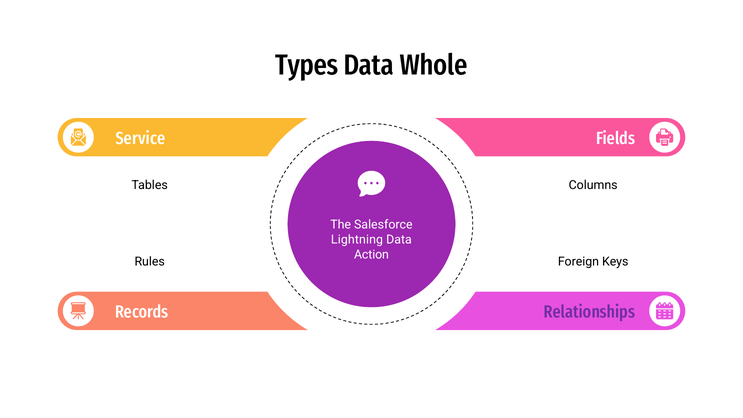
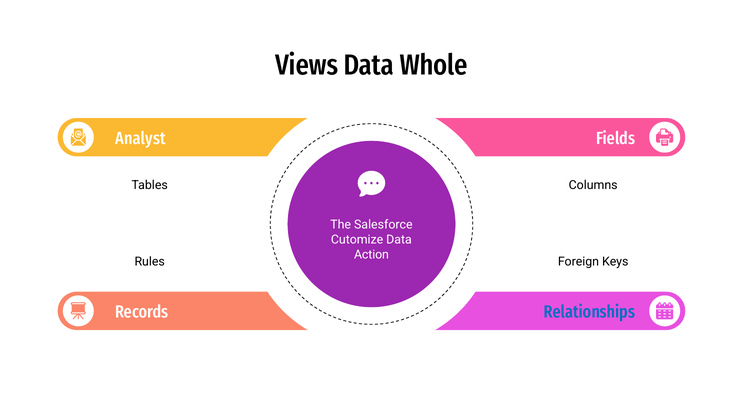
Types: Types -> Views (307, 65)
Service: Service -> Analyst (140, 138)
Lightning: Lightning -> Cutomize (357, 240)
Relationships colour: purple -> blue (590, 312)
